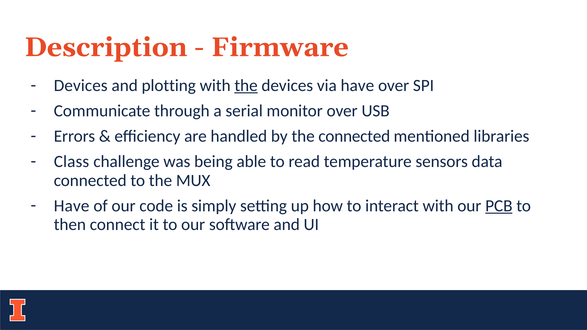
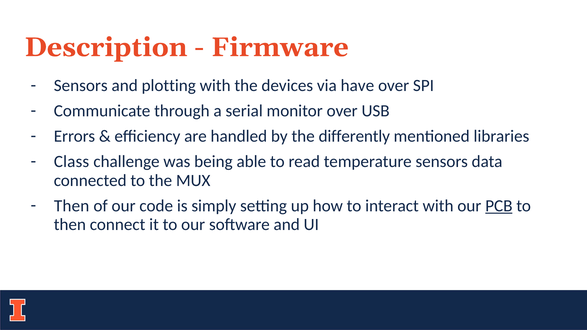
Devices: Devices -> Sensors (81, 86)
the underline: present -> none (246, 86)
the connected: connected -> differently (354, 136)
Have: Have -> Then (72, 206)
